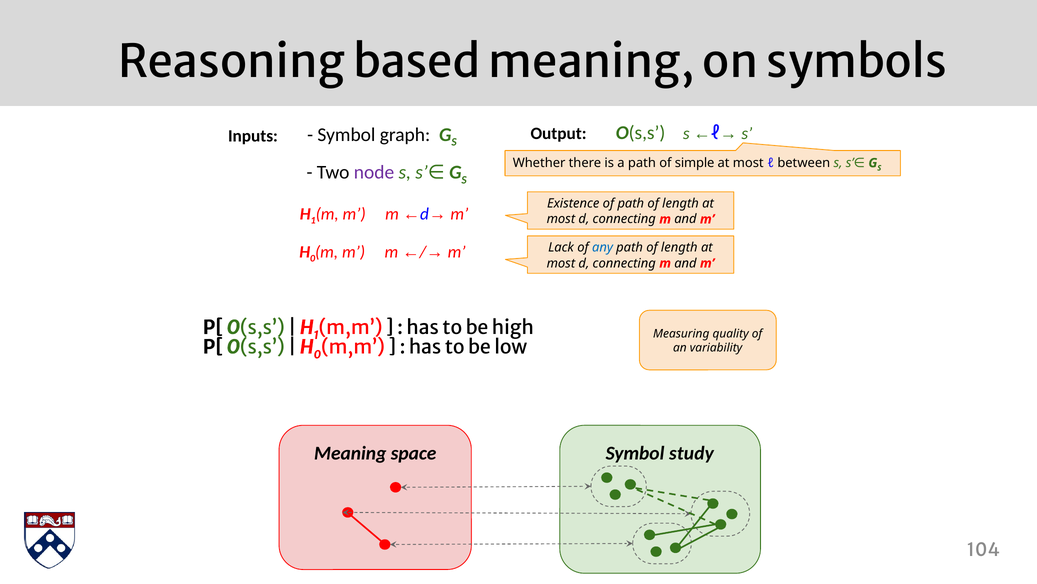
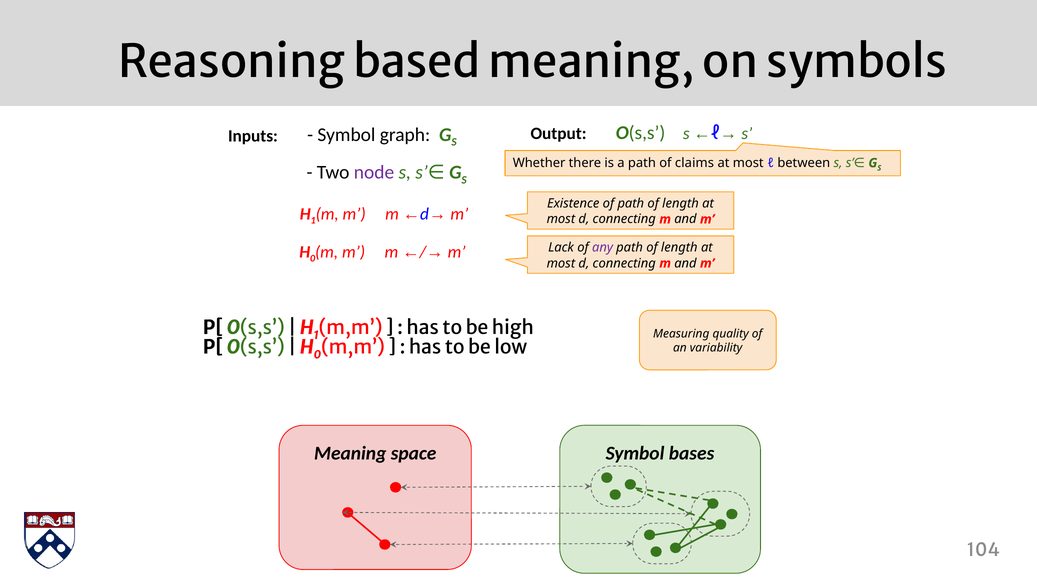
simple: simple -> claims (694, 163)
any colour: blue -> purple (602, 247)
study: study -> bases (692, 453)
